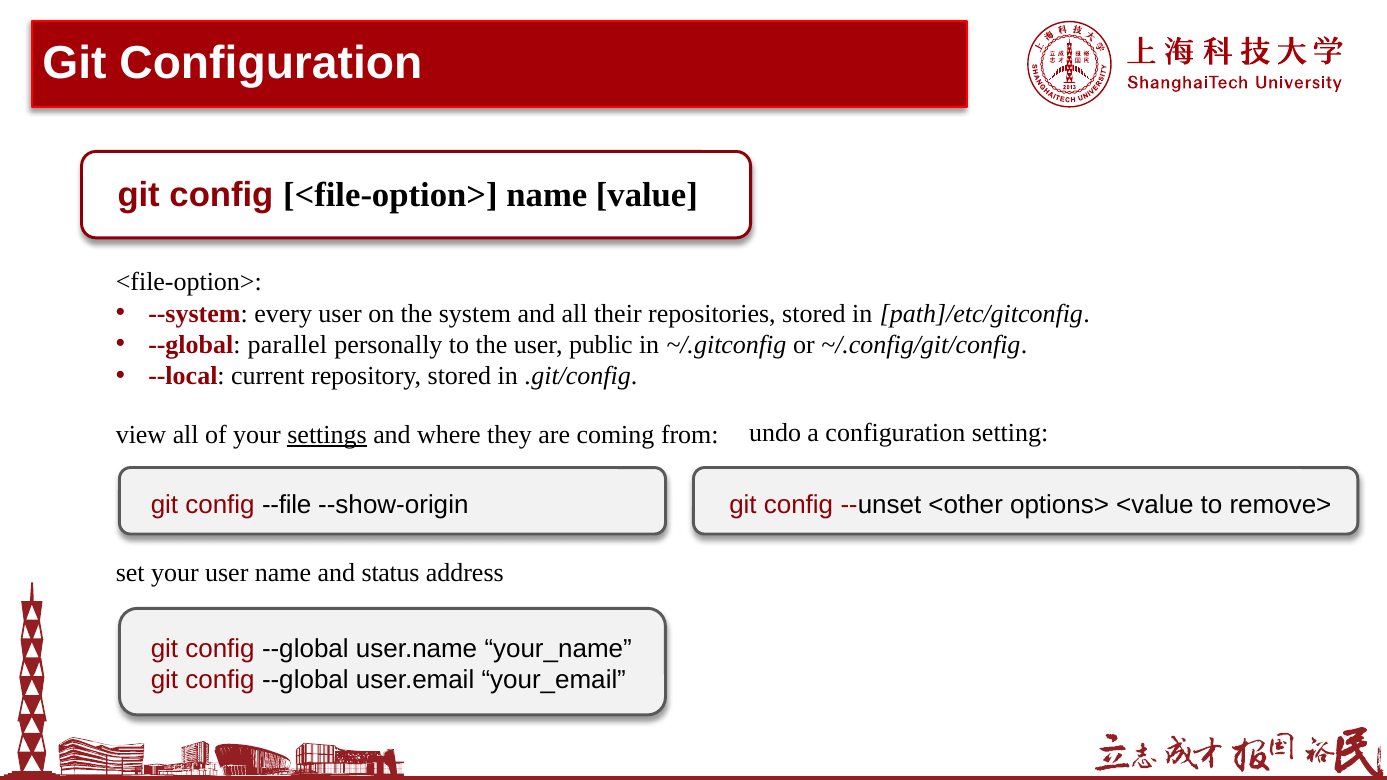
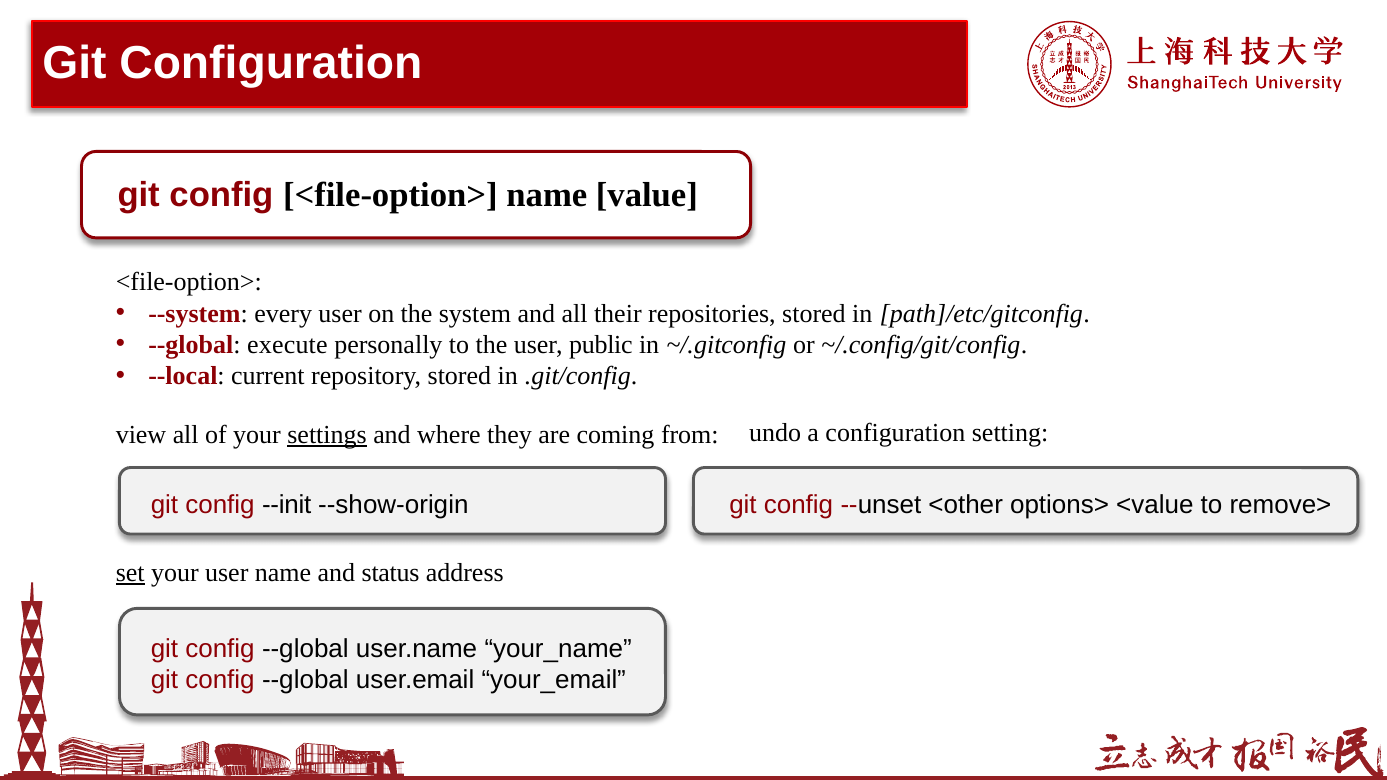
parallel: parallel -> execute (287, 345)
--file: --file -> --init (287, 505)
set underline: none -> present (130, 573)
